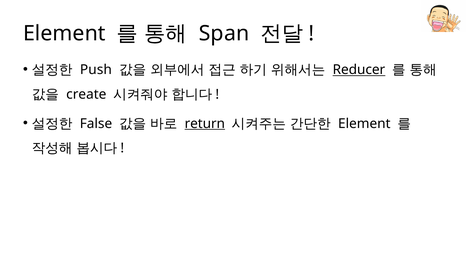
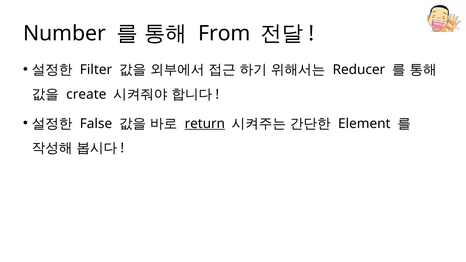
Element: Element -> Number (64, 33)
Span: Span -> From (224, 33)
Push: Push -> Filter (96, 70)
Reducer underline: present -> none (359, 70)
